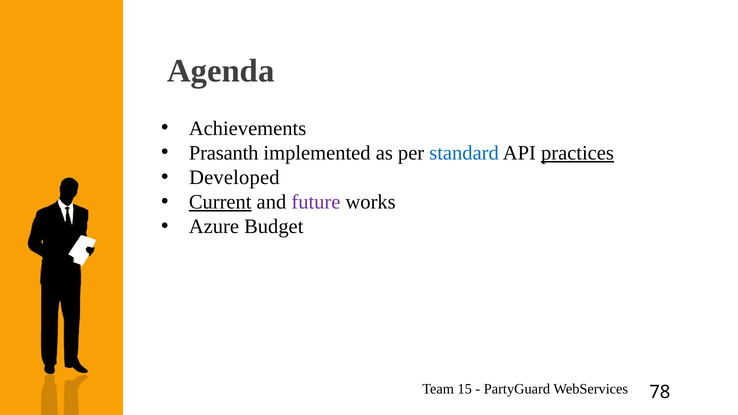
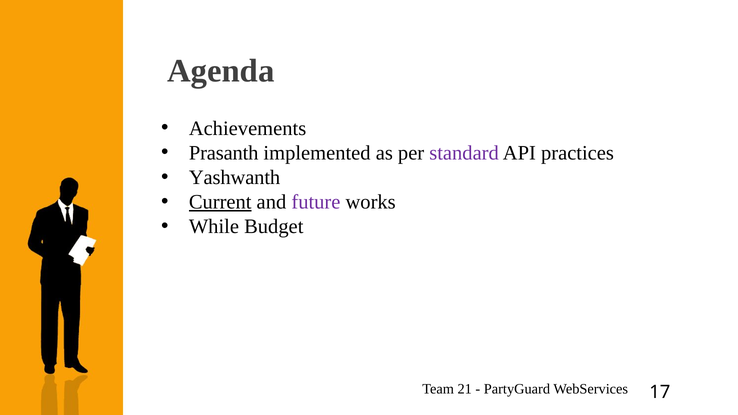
standard colour: blue -> purple (464, 153)
practices underline: present -> none (577, 153)
Developed: Developed -> Yashwanth (235, 177)
Azure: Azure -> While (214, 227)
15: 15 -> 21 (465, 389)
78: 78 -> 17 (660, 392)
